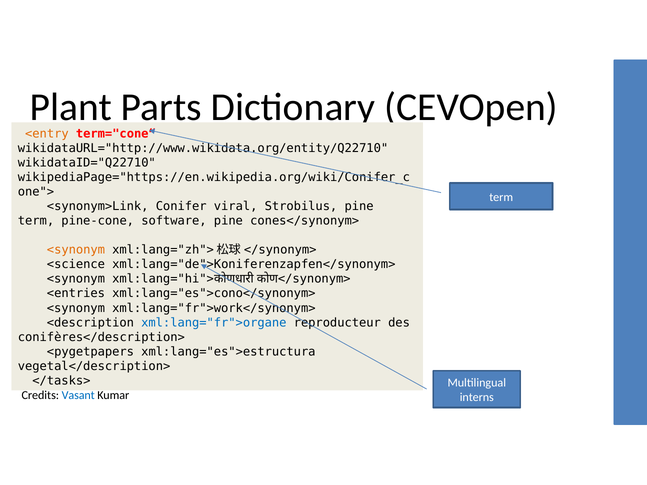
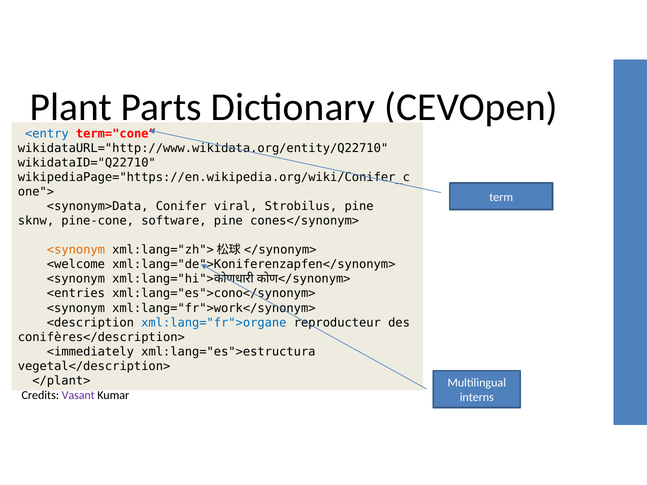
<entry colour: orange -> blue (47, 134)
<synonym>Link: <synonym>Link -> <synonym>Data (98, 206)
term: term -> sknw (36, 221)
<science: <science -> <welcome (76, 265)
<pygetpapers: <pygetpapers -> <immediately (90, 352)
</tasks>: </tasks> -> </plant> (61, 381)
Vasant colour: blue -> purple (78, 396)
